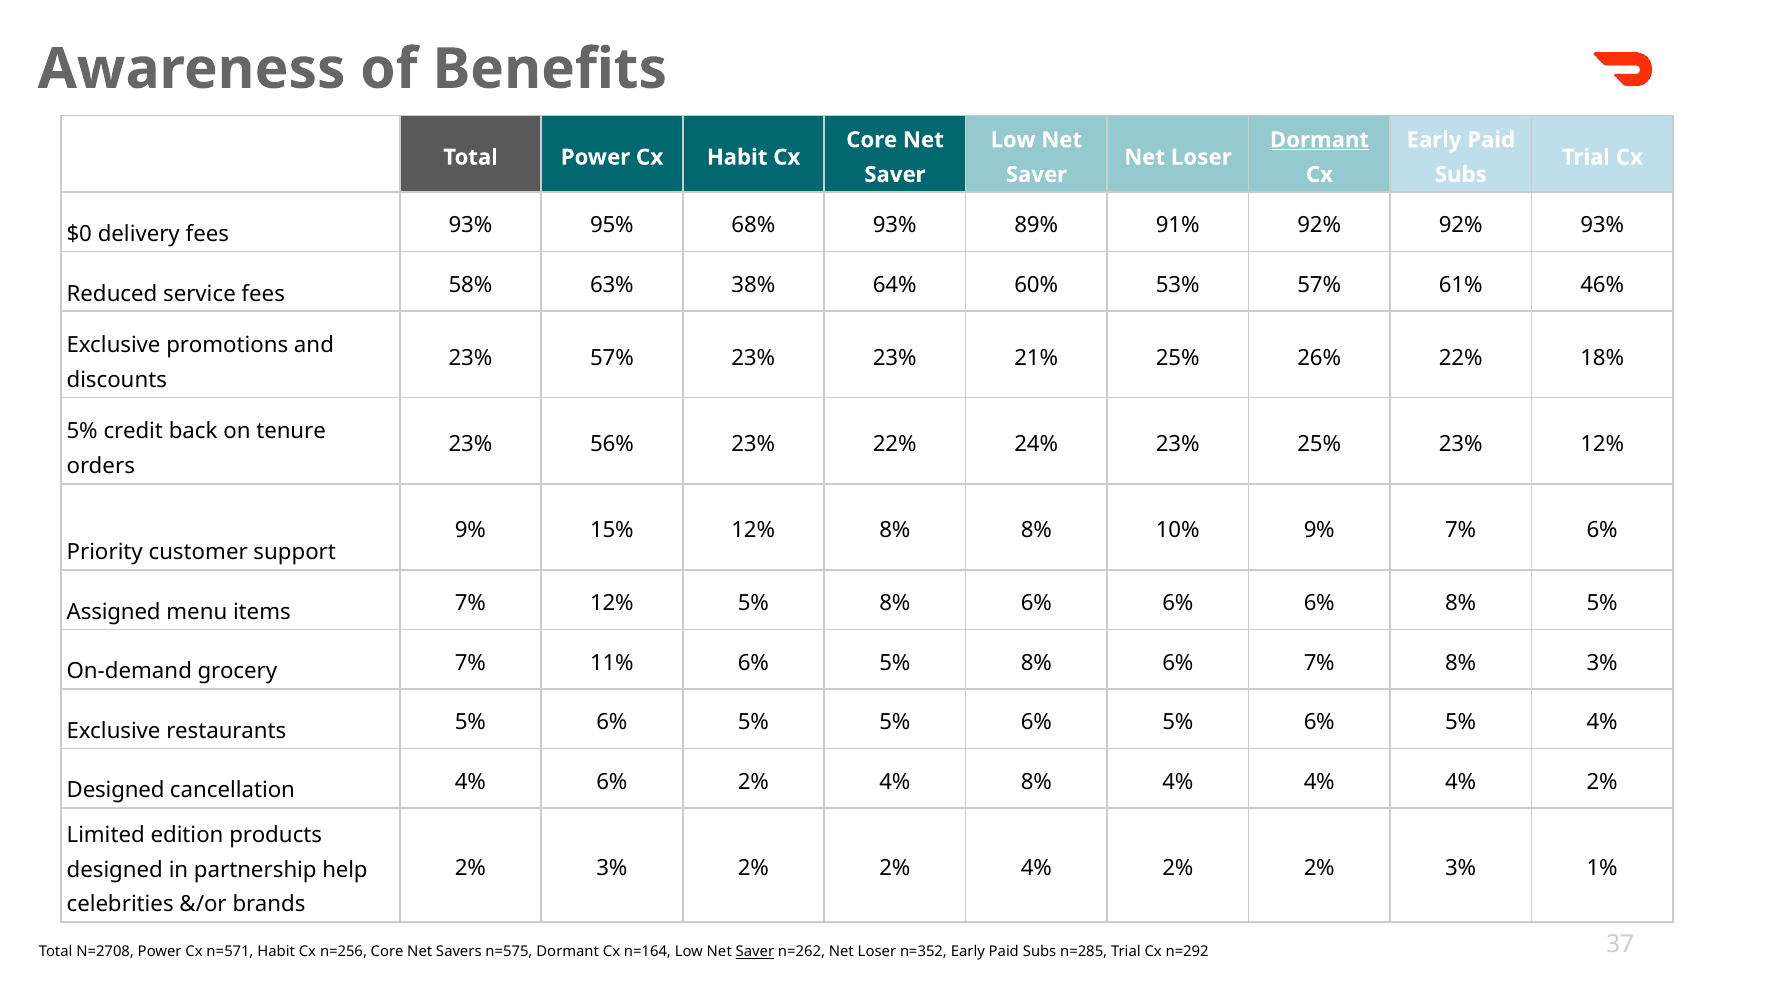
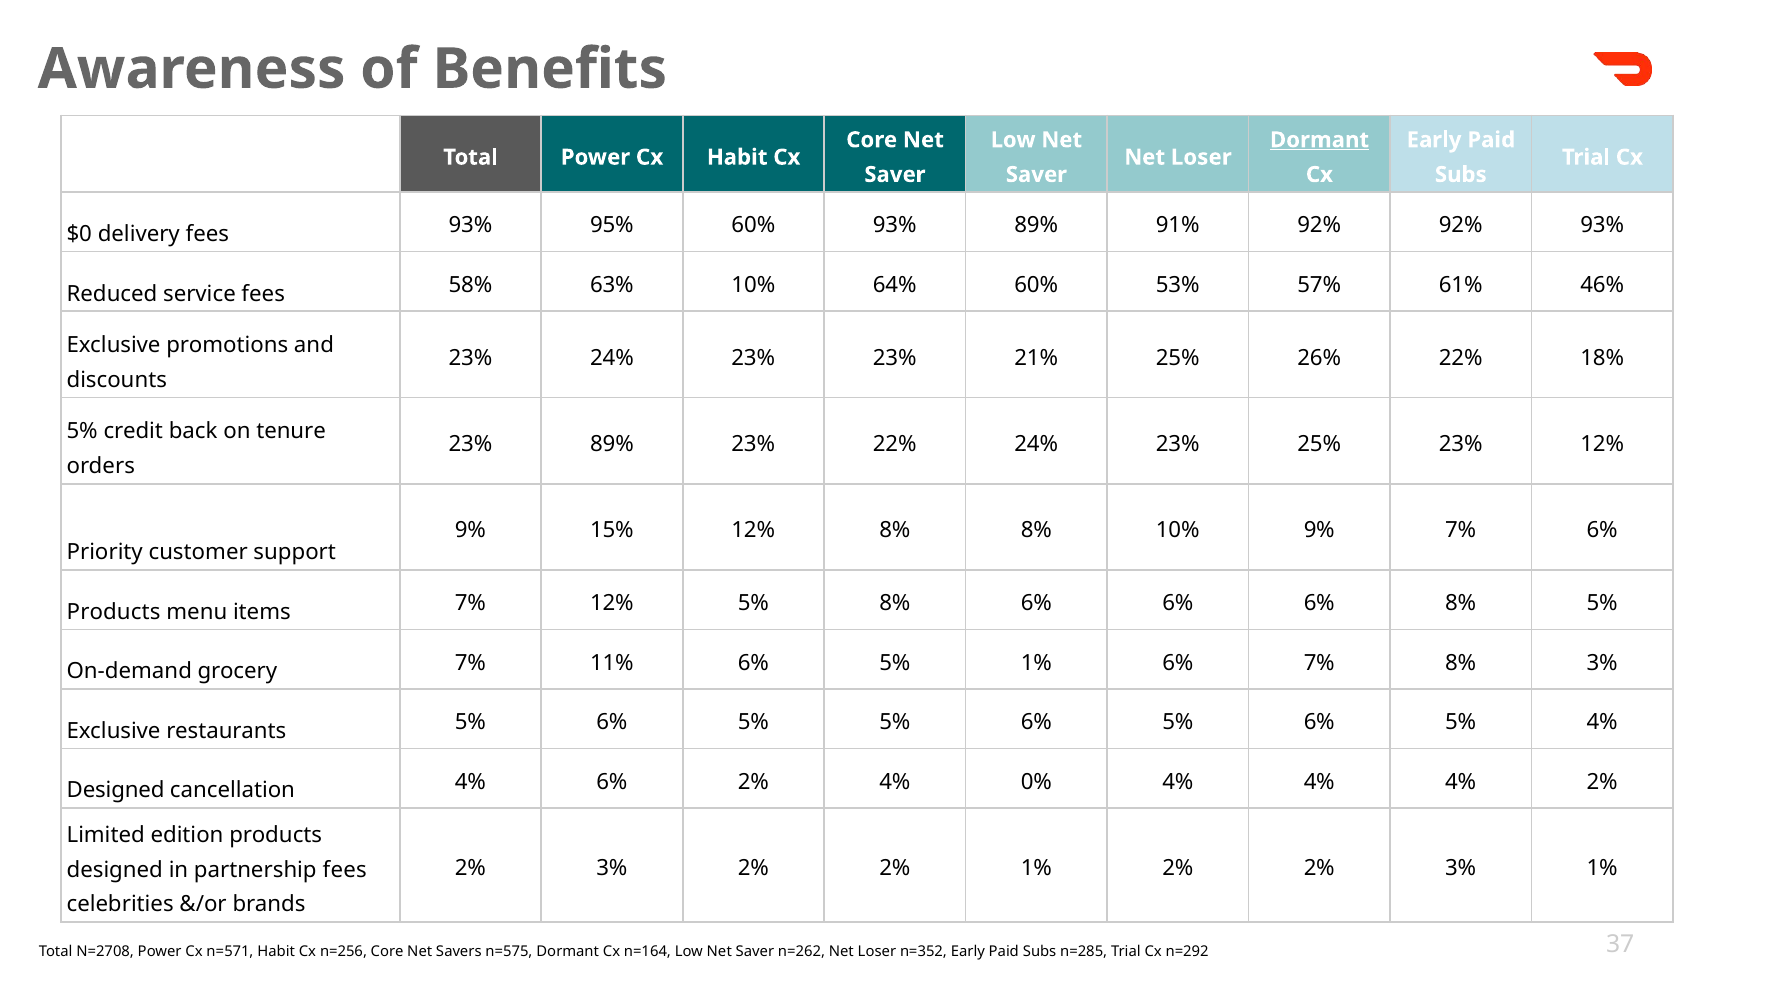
95% 68%: 68% -> 60% (753, 225)
63% 38%: 38% -> 10% (753, 285)
23% 57%: 57% -> 24% (612, 358)
23% 56%: 56% -> 89% (612, 444)
Assigned: Assigned -> Products (114, 612)
6% 5% 8%: 8% -> 1% (1036, 663)
4% 8%: 8% -> 0% (1036, 782)
2% 2% 4%: 4% -> 1% (1036, 869)
partnership help: help -> fees (345, 870)
Saver underline: present -> none (755, 952)
